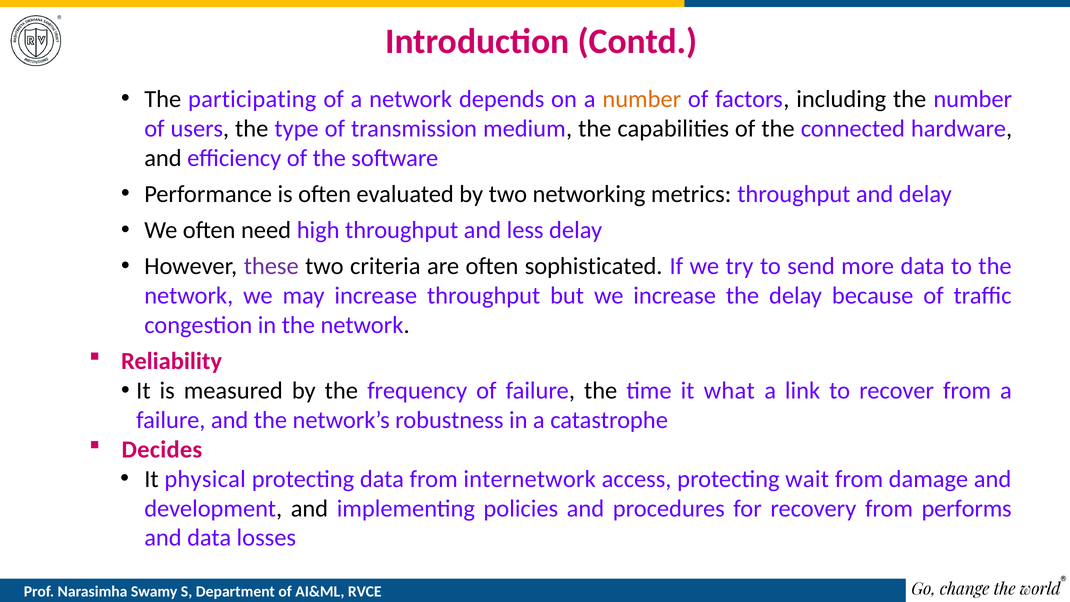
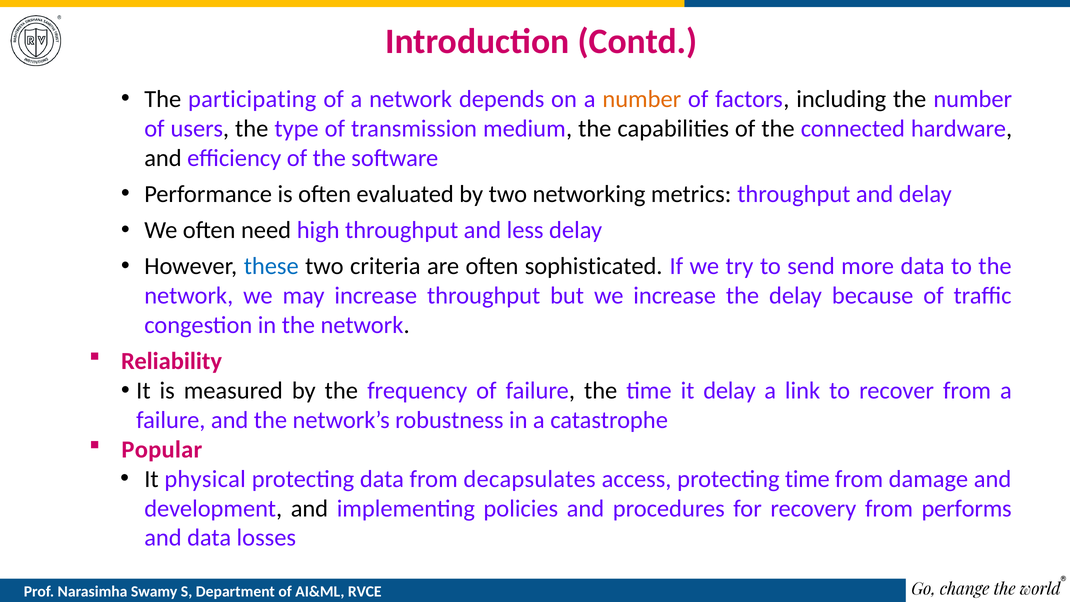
these colour: purple -> blue (271, 266)
it what: what -> delay (730, 391)
Decides: Decides -> Popular (162, 449)
internetwork: internetwork -> decapsulates (530, 479)
protecting wait: wait -> time (807, 479)
